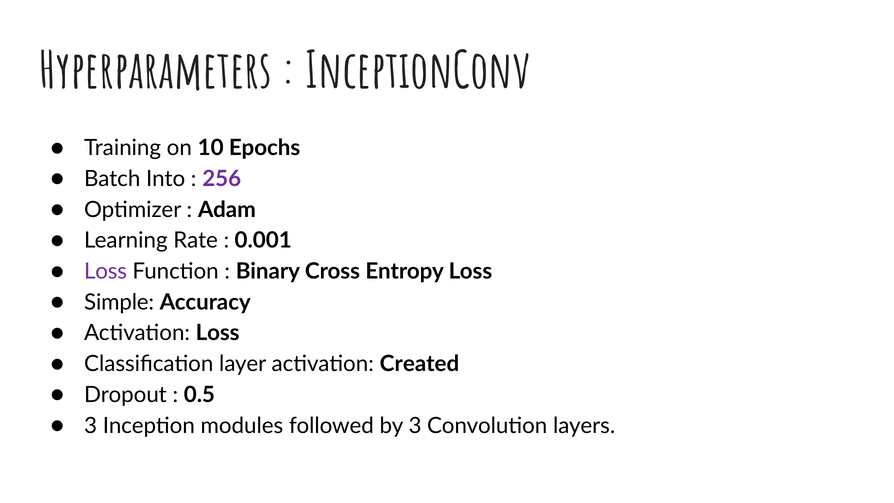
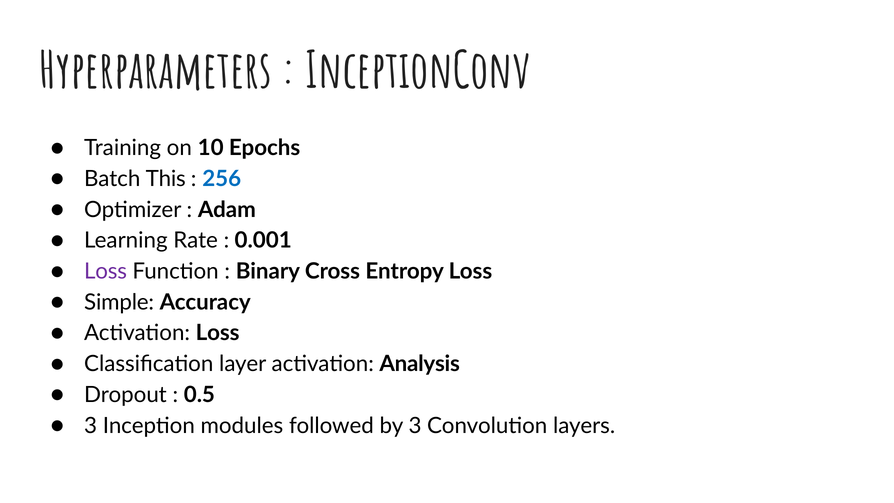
Into: Into -> This (166, 179)
256 colour: purple -> blue (222, 179)
Created: Created -> Analysis (420, 364)
